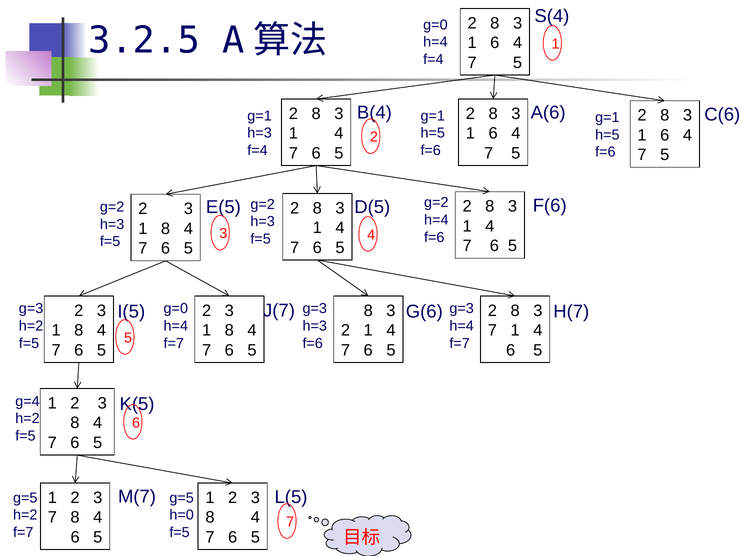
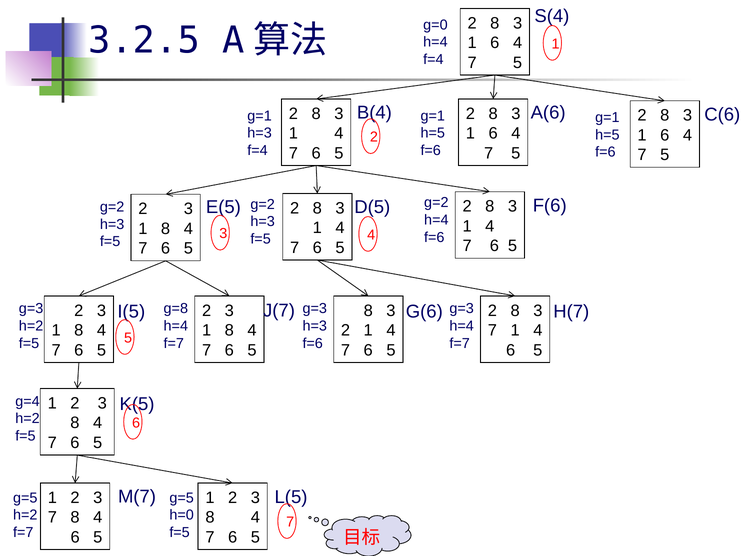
g=0: g=0 -> g=8 (176, 309)
